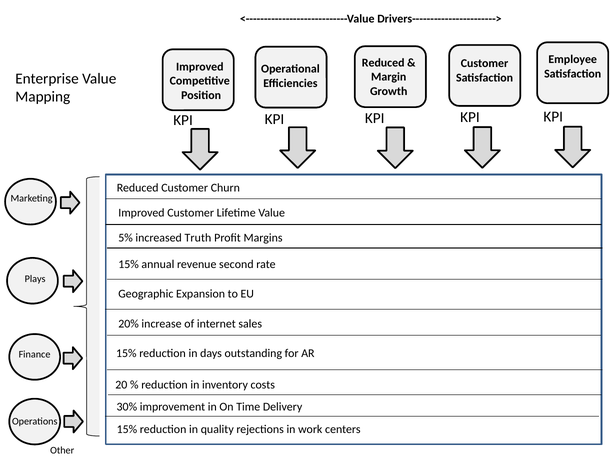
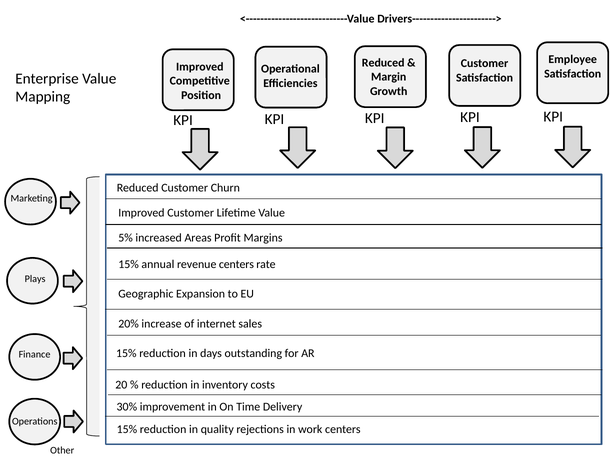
Truth: Truth -> Areas (198, 238)
revenue second: second -> centers (236, 264)
